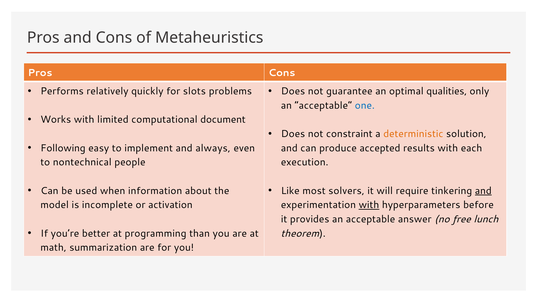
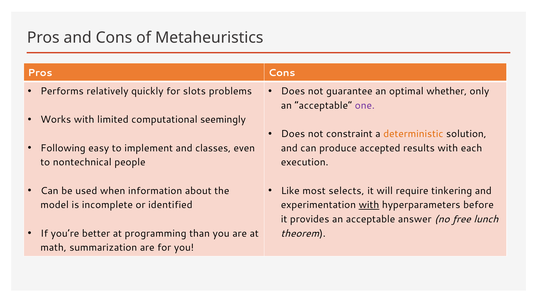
qualities: qualities -> whether (447, 91)
one colour: blue -> purple (365, 105)
document: document -> seemingly (223, 120)
always: always -> classes (213, 148)
solvers: solvers -> selects (346, 191)
and underline: present -> none (483, 191)
activation: activation -> identified (170, 205)
